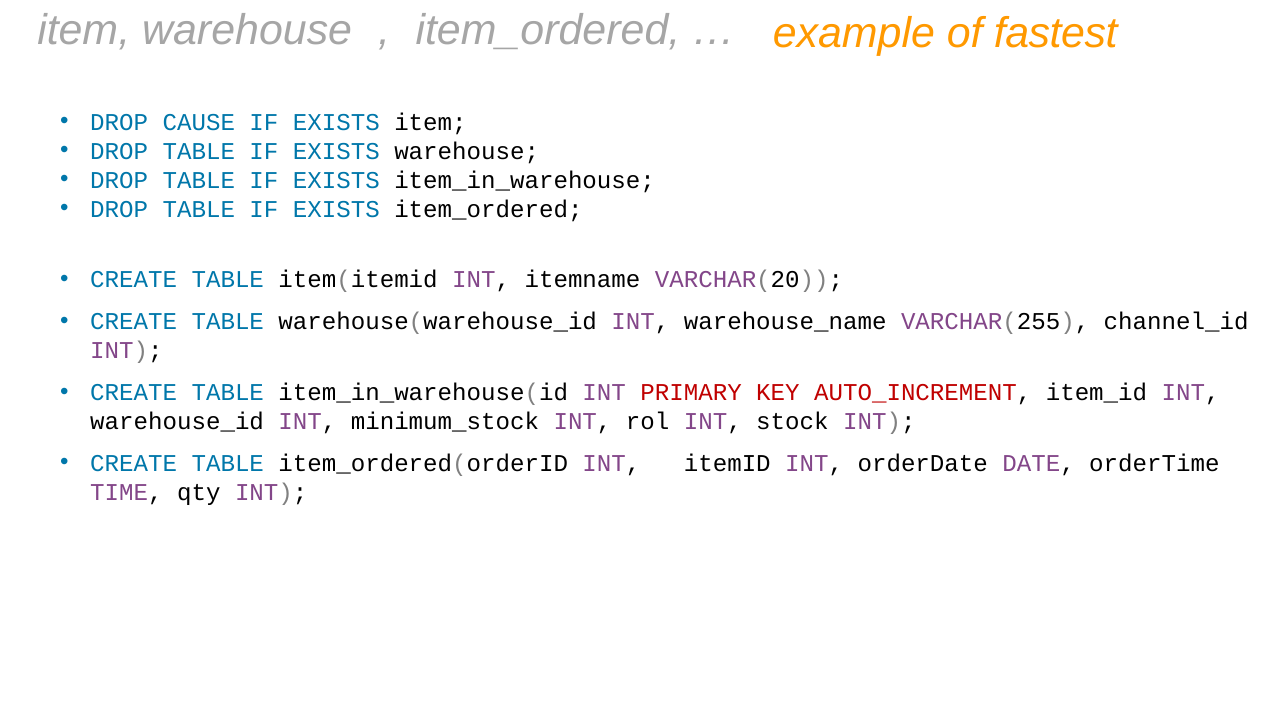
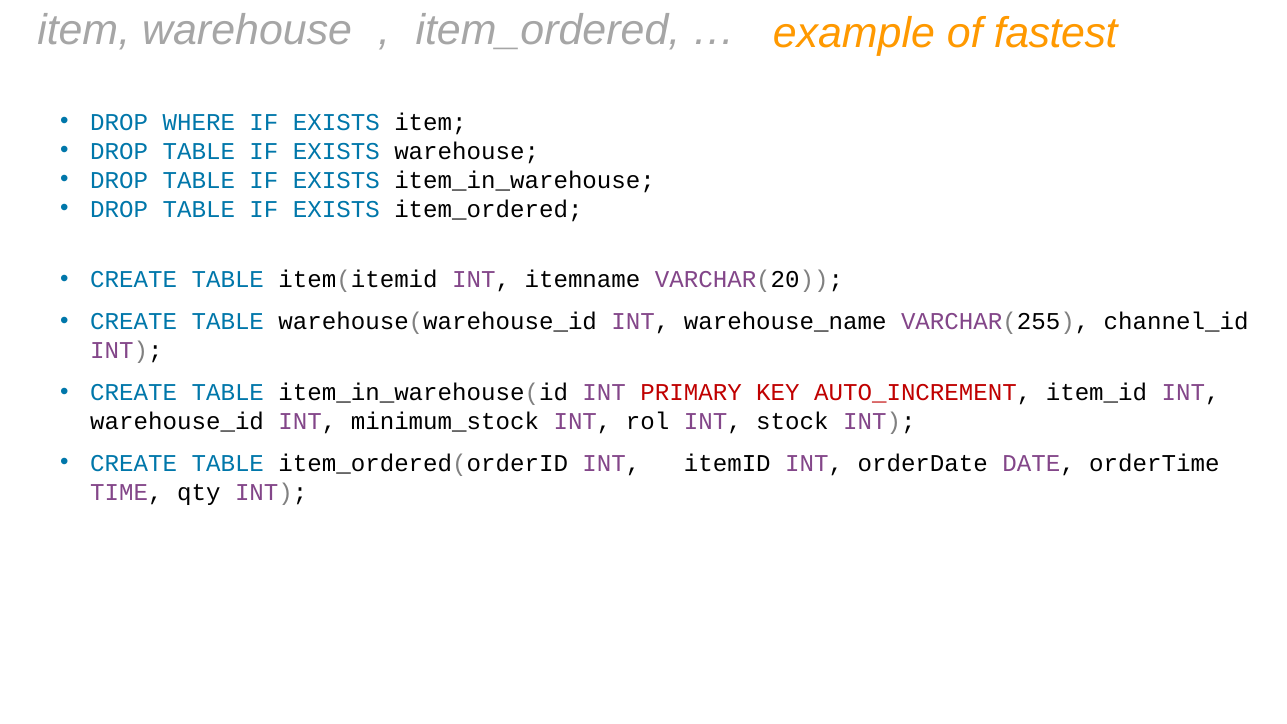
CAUSE: CAUSE -> WHERE (199, 122)
